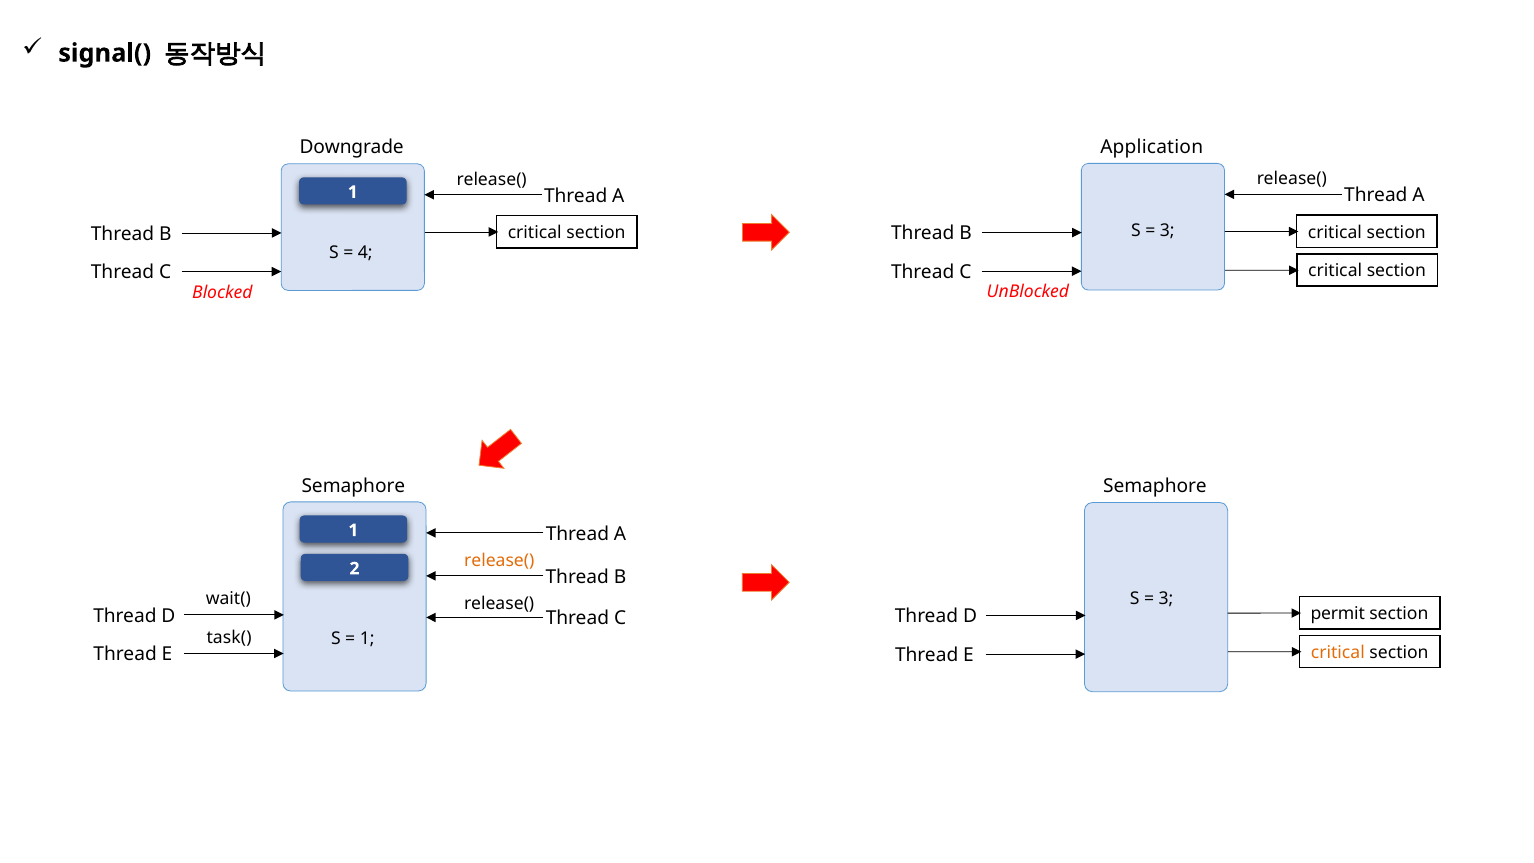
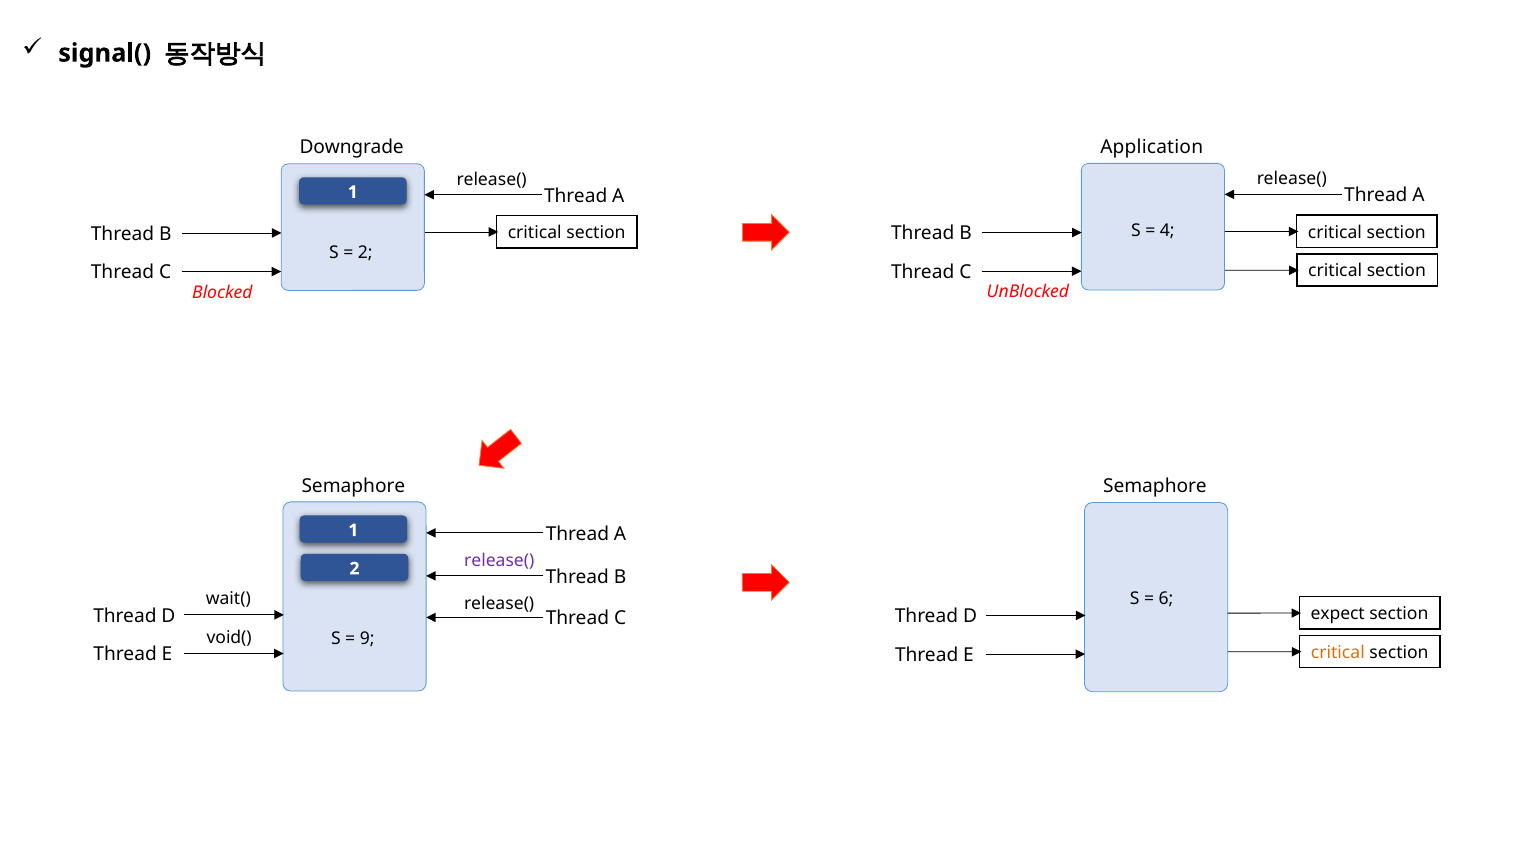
3: 3 -> 4 (1167, 231)
4: 4 -> 2 (365, 253)
release( colour: orange -> purple (499, 560)
3: 3 -> 6 (1166, 598)
permit: permit -> expect (1338, 614)
task(: task( -> void( (229, 638)
1: 1 -> 9 (367, 638)
